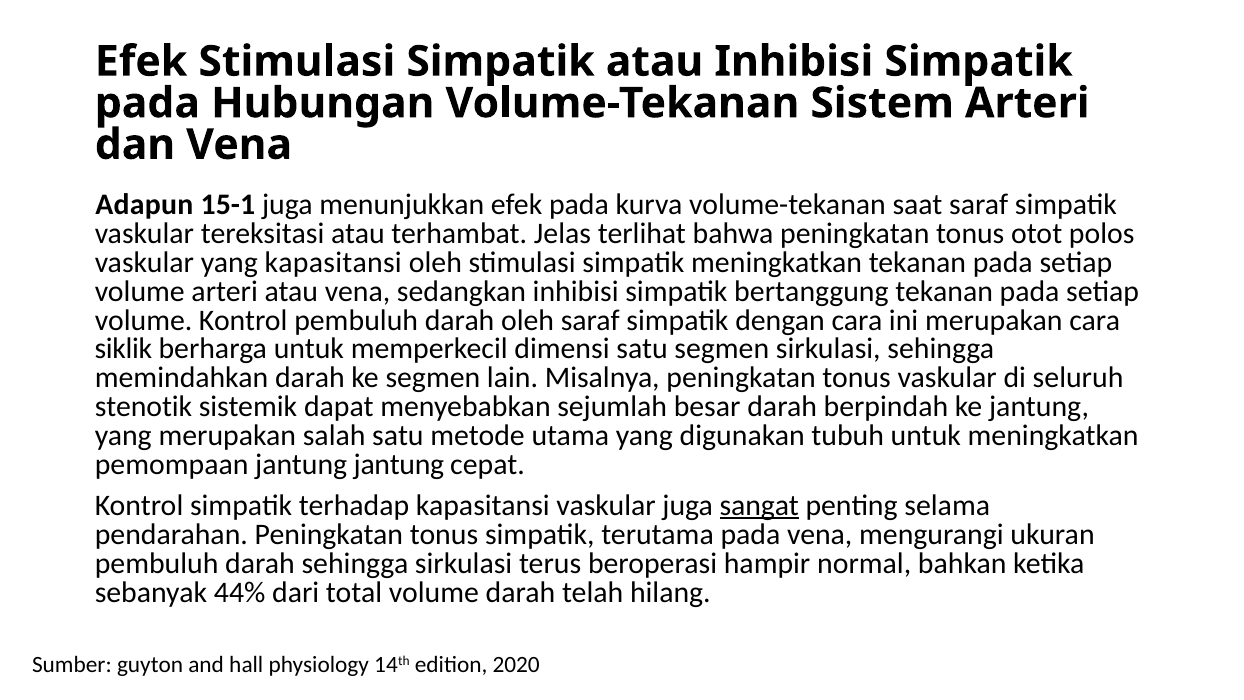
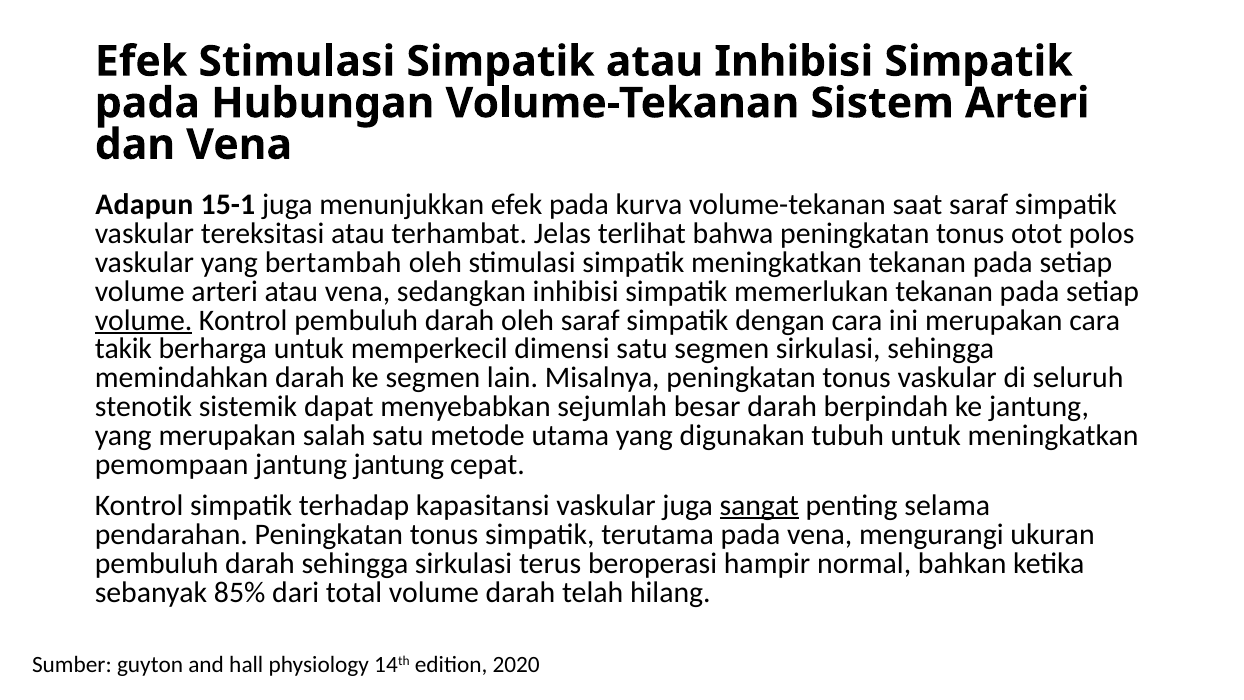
yang kapasitansi: kapasitansi -> bertambah (333, 262)
bertanggung: bertanggung -> memerlukan (811, 291)
volume underline: none -> present (144, 320)
siklik: siklik -> takik (123, 349)
44%: 44% -> 85% (240, 592)
